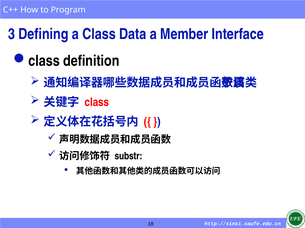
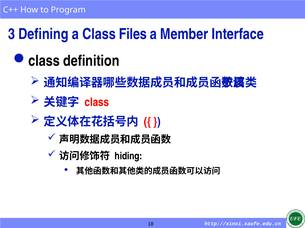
Data: Data -> Files (133, 34)
substr: substr -> hiding (128, 157)
